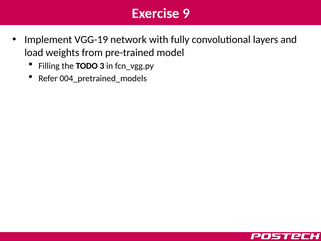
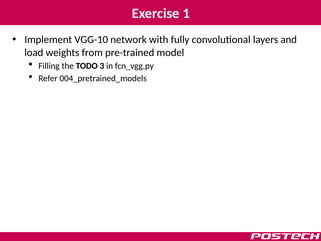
9: 9 -> 1 (186, 13)
VGG-19: VGG-19 -> VGG-10 (91, 40)
